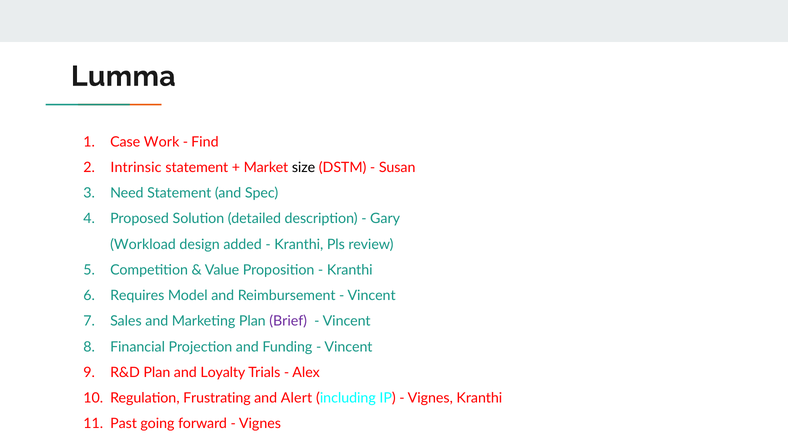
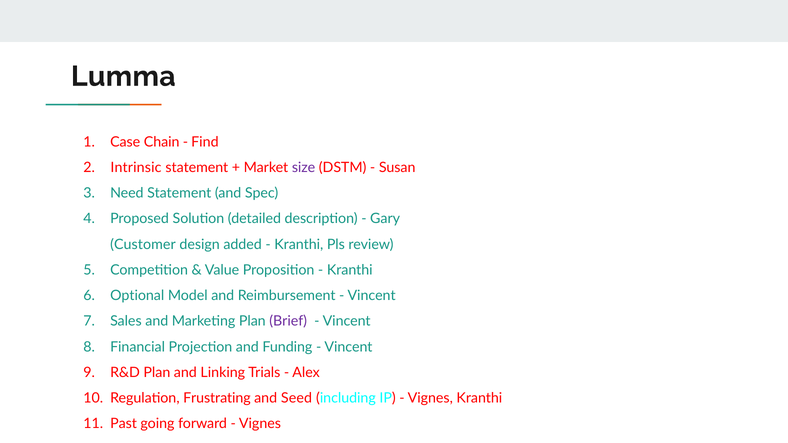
Work: Work -> Chain (162, 142)
size colour: black -> purple (304, 168)
Workload: Workload -> Customer (143, 245)
Requires: Requires -> Optional (137, 296)
Loyalty: Loyalty -> Linking (223, 373)
Alert: Alert -> Seed (296, 398)
